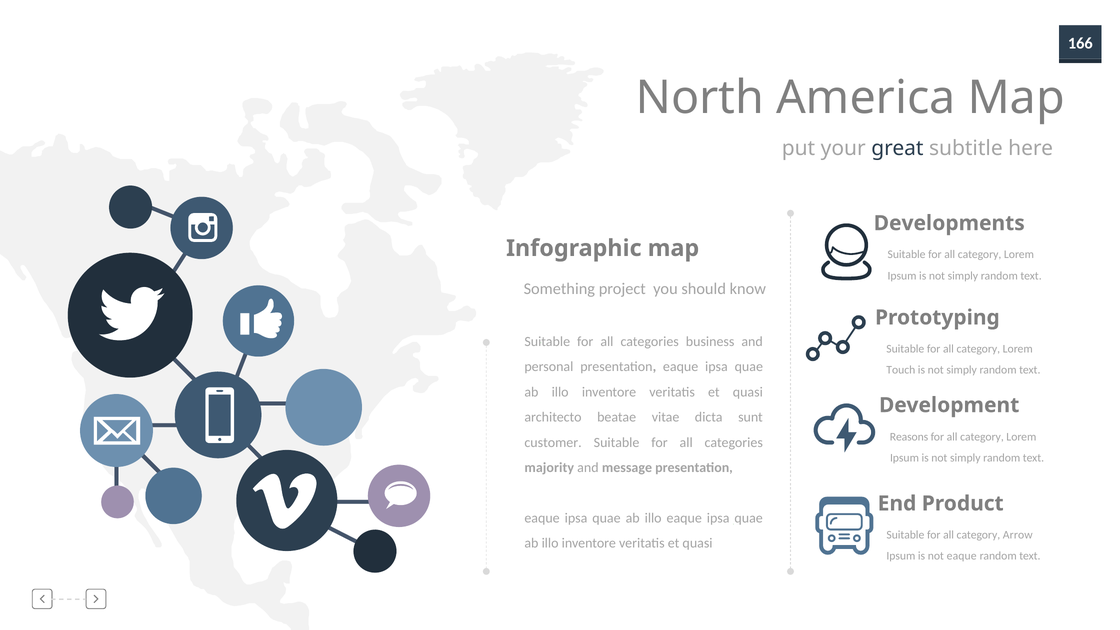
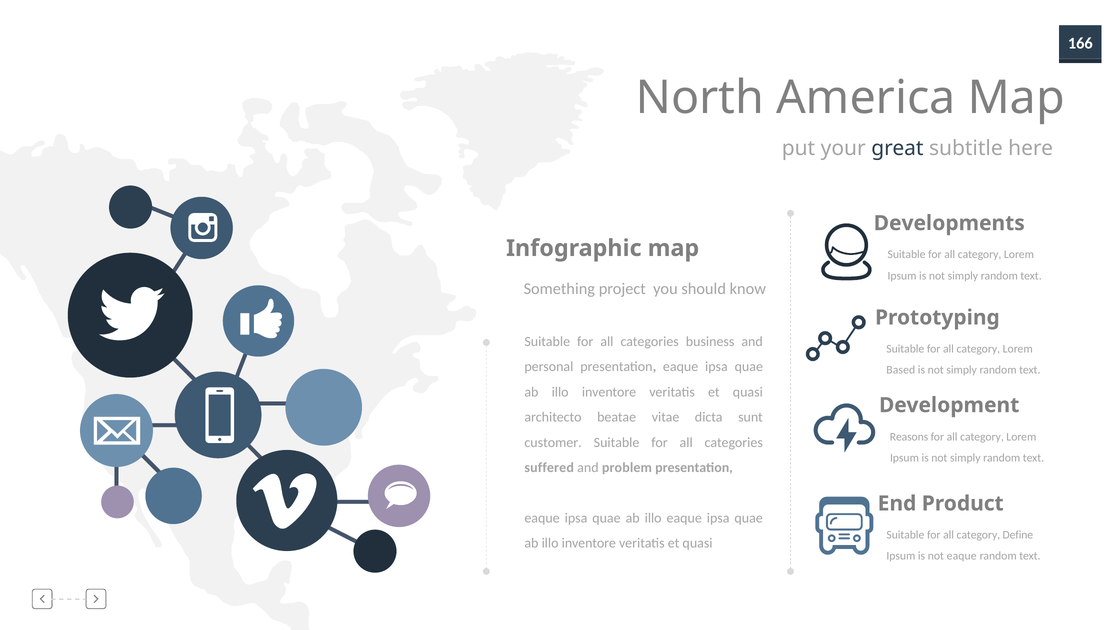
Touch: Touch -> Based (901, 370)
majority: majority -> suffered (549, 468)
message: message -> problem (627, 468)
Arrow: Arrow -> Define (1018, 535)
